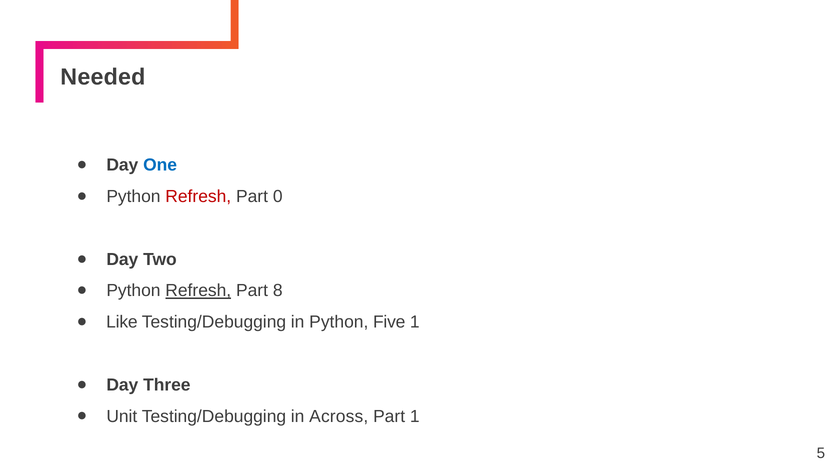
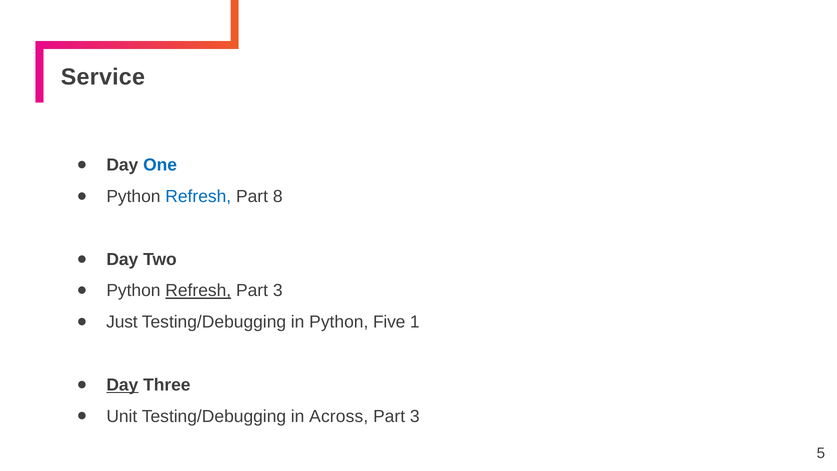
Needed: Needed -> Service (103, 77)
Refresh colour: red -> blue (198, 197)
0: 0 -> 8 (278, 197)
8: 8 -> 3 (278, 291)
Like: Like -> Just (122, 322)
Day underline: none -> present (122, 385)
1: 1 -> 3 (415, 416)
